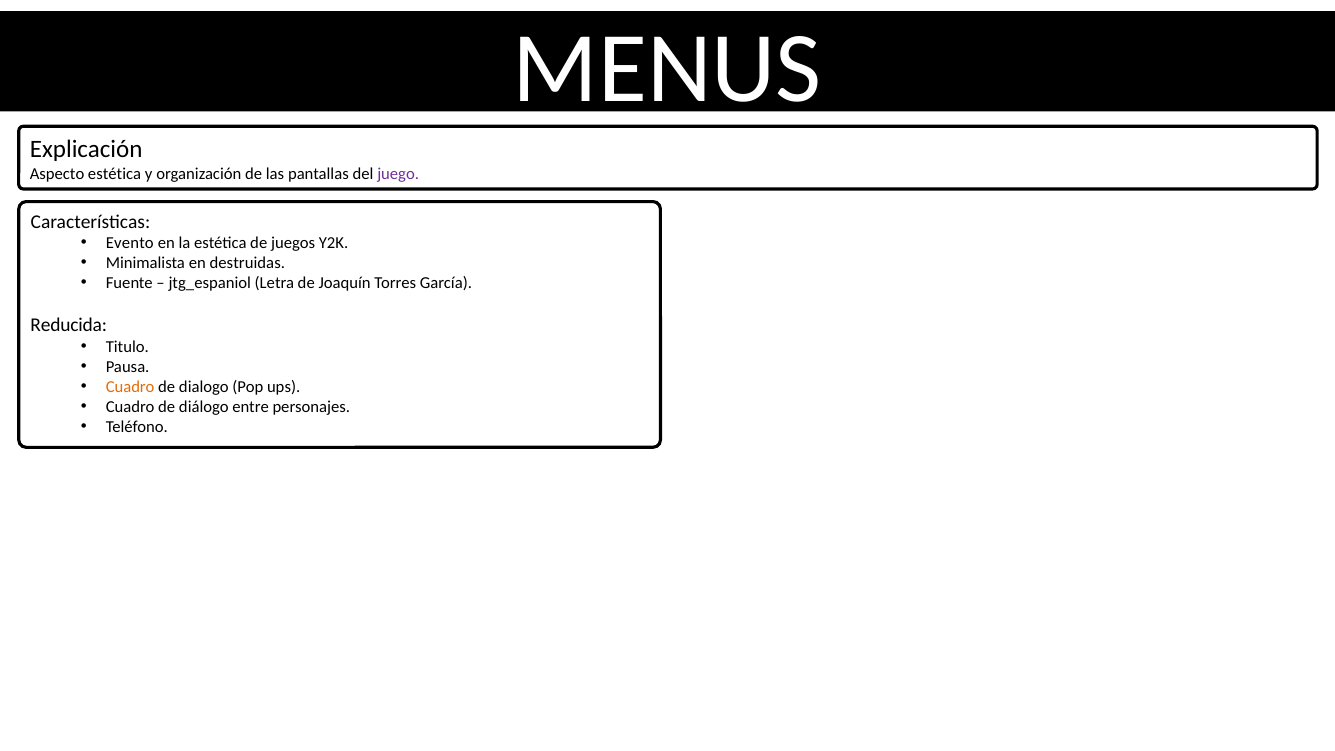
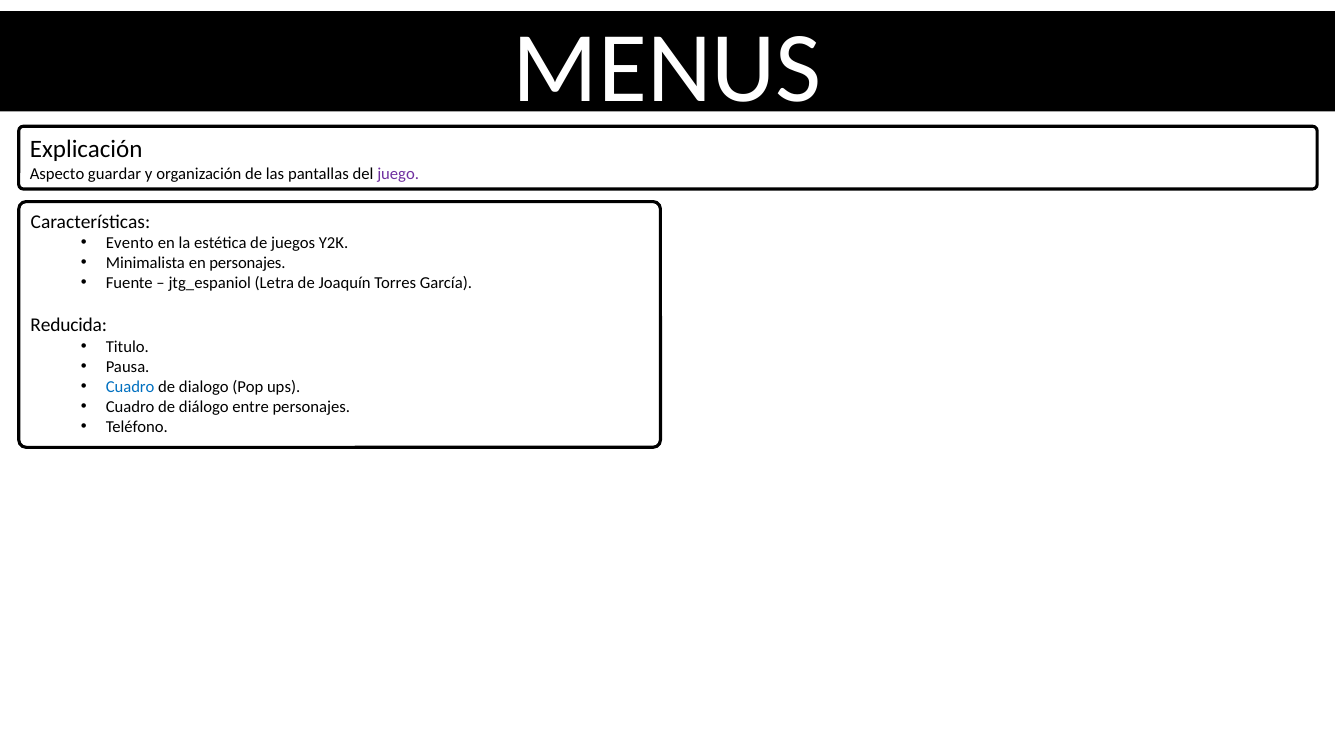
Aspecto estética: estética -> guardar (115, 174)
en destruidas: destruidas -> personajes (247, 263)
Cuadro colour: orange -> blue (130, 387)
